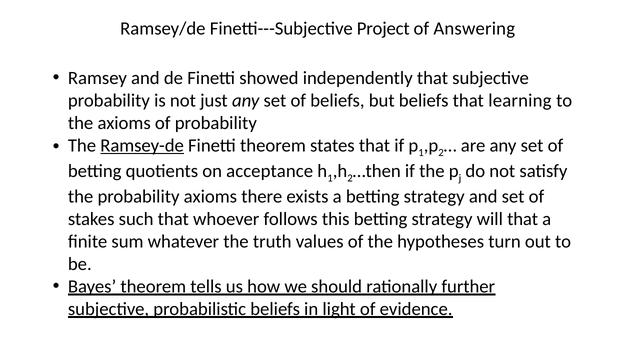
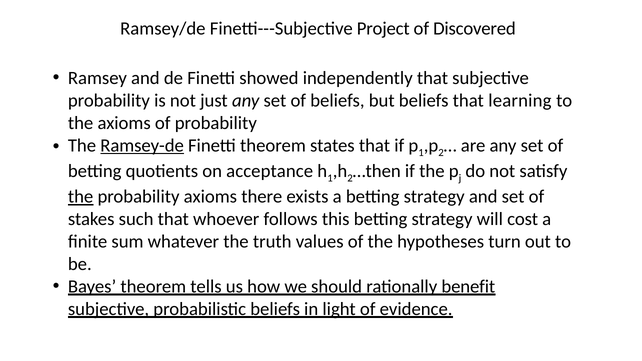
Answering: Answering -> Discovered (474, 28)
the underline: none -> present (81, 197)
will that: that -> cost (523, 219)
further: further -> benefit (468, 287)
